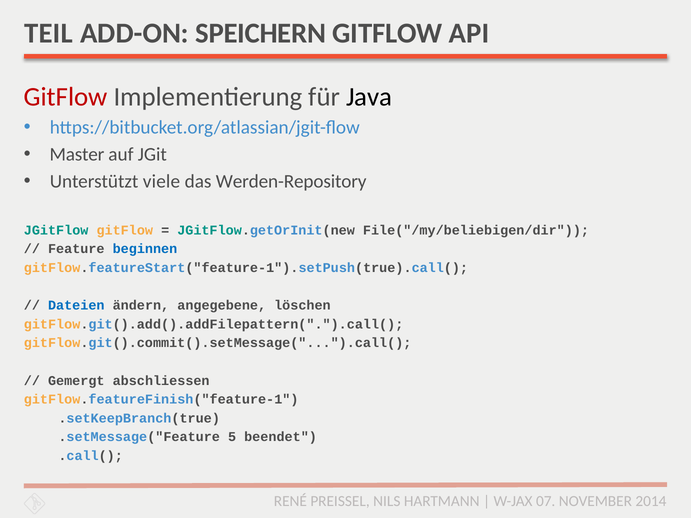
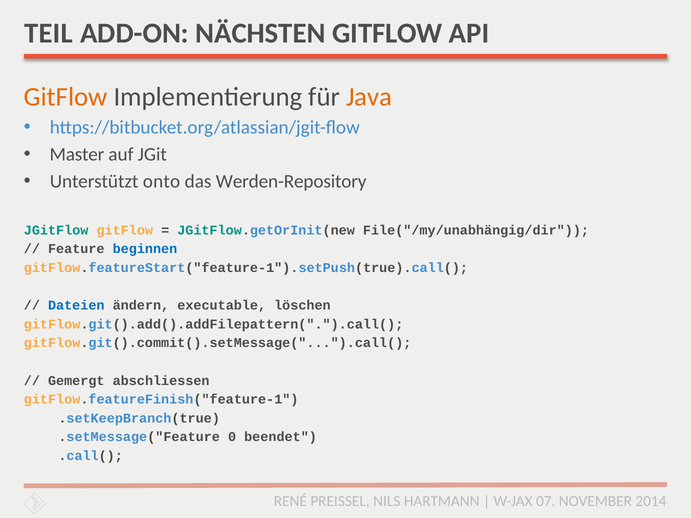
SPEICHERN: SPEICHERN -> NÄCHSTEN (260, 33)
GitFlow colour: red -> orange (66, 97)
Java colour: black -> orange (369, 97)
viele: viele -> onto (161, 181)
File("/my/beliebigen/dir: File("/my/beliebigen/dir -> File("/my/unabhängig/dir (476, 230)
angegebene: angegebene -> executable (222, 305)
5: 5 -> 0 (232, 437)
